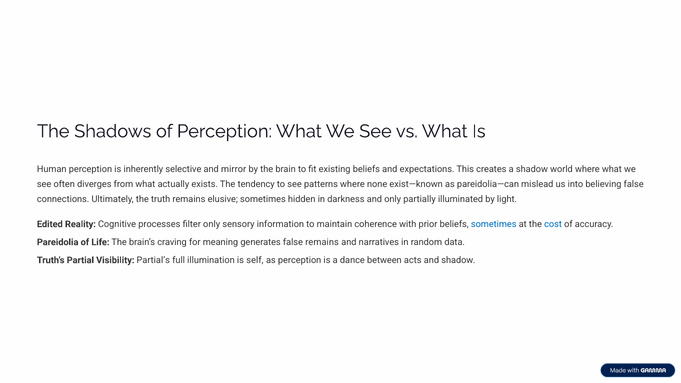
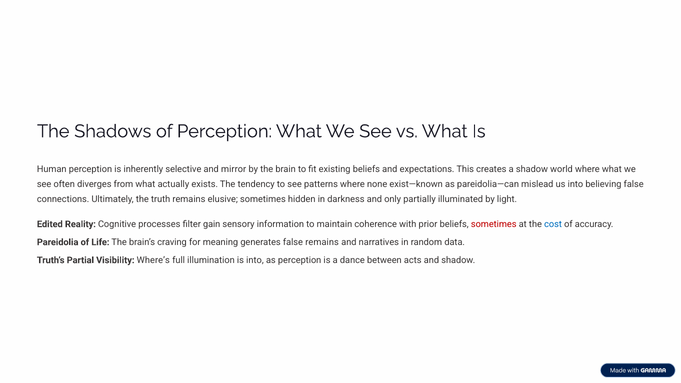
filter only: only -> gain (212, 224)
sometimes colour: blue -> red (494, 224)
Partial’s: Partial’s -> Where’s (153, 260)
is self: self -> into (255, 260)
